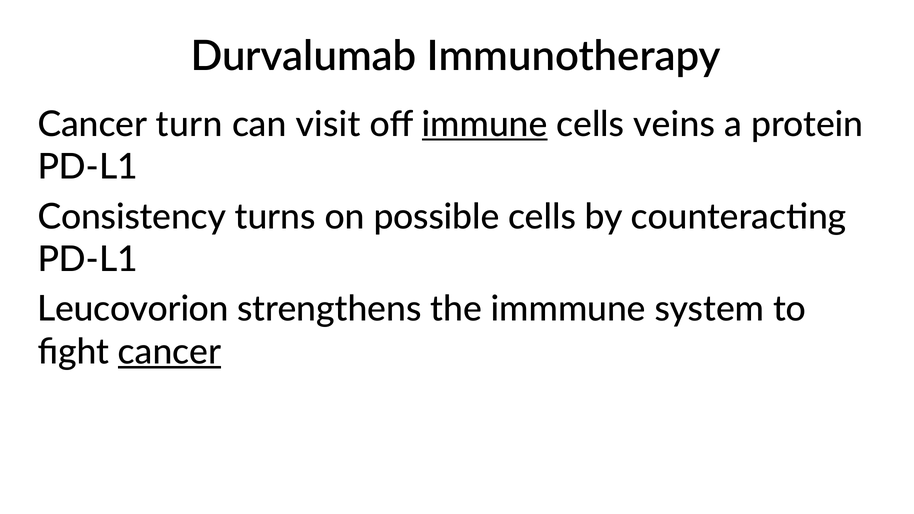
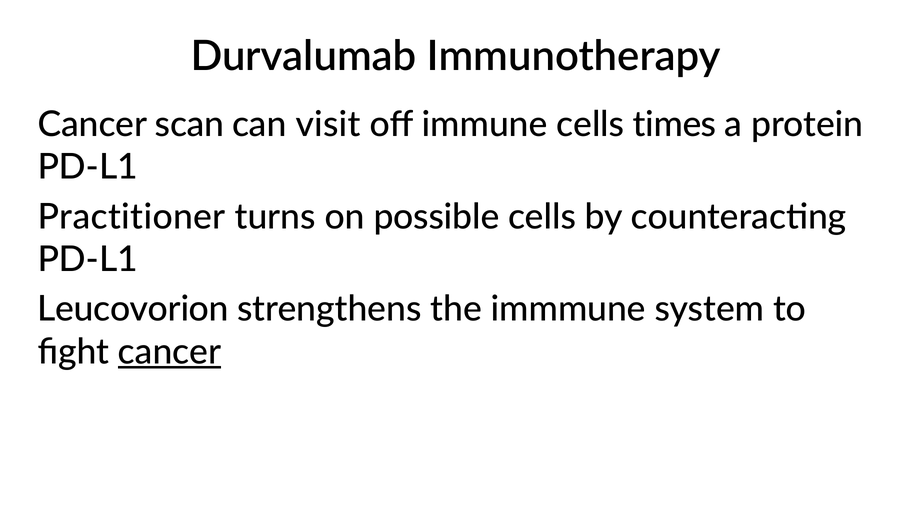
turn: turn -> scan (189, 124)
immune underline: present -> none (485, 124)
veins: veins -> times (675, 124)
Consistency: Consistency -> Practitioner (132, 217)
